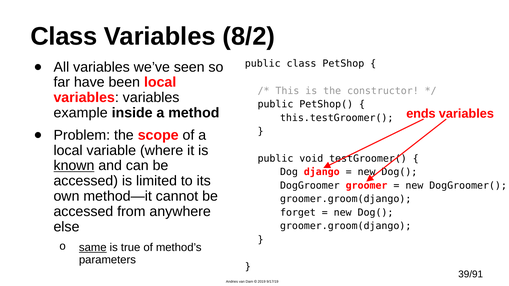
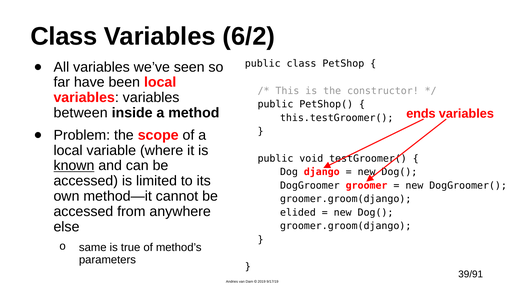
8/2: 8/2 -> 6/2 (249, 36)
example: example -> between (81, 113)
forget: forget -> elided (298, 213)
same underline: present -> none (93, 248)
